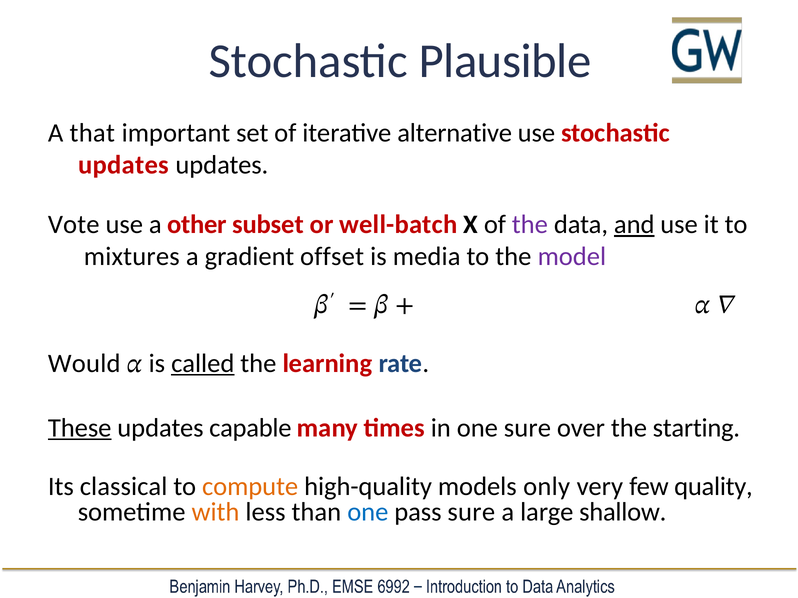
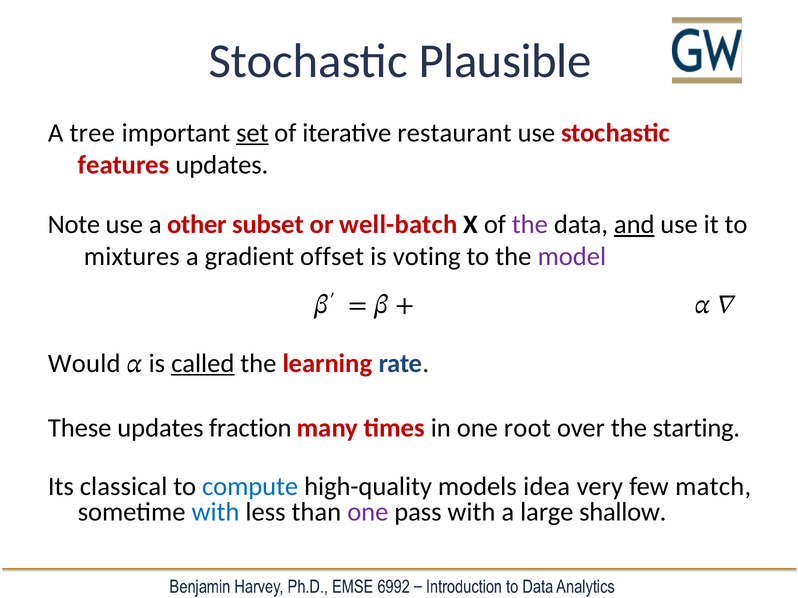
that: that -> tree (92, 133)
set underline: none -> present (252, 133)
alternative: alternative -> restaurant (455, 133)
updates: updates -> features (124, 165)
Vote: Vote -> Note (74, 225)
media: media -> voting (427, 257)
These underline: present -> none (80, 428)
capable: capable -> fraction (250, 428)
one sure: sure -> root (527, 428)
compute colour: orange -> blue (250, 487)
only: only -> idea (547, 487)
quality: quality -> match (713, 487)
with colour: orange -> blue (215, 512)
one colour: blue -> purple (368, 512)
pass sure: sure -> with (471, 512)
